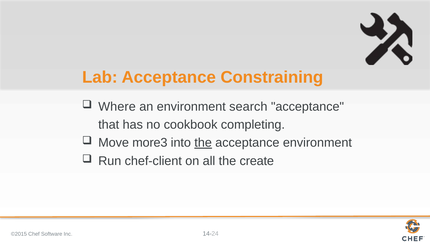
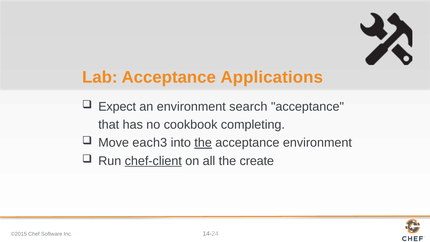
Constraining: Constraining -> Applications (272, 77)
Where: Where -> Expect (117, 107)
more3: more3 -> each3 (150, 143)
chef-client underline: none -> present (153, 161)
